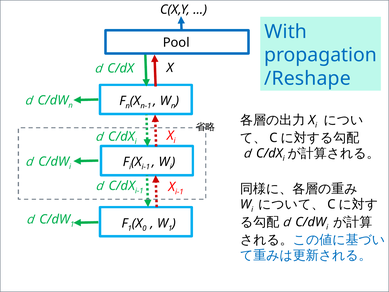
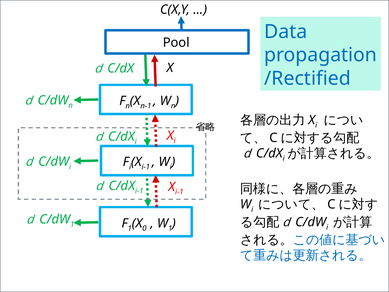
With: With -> Data (286, 32)
/Reshape: /Reshape -> /Rectified (308, 78)
